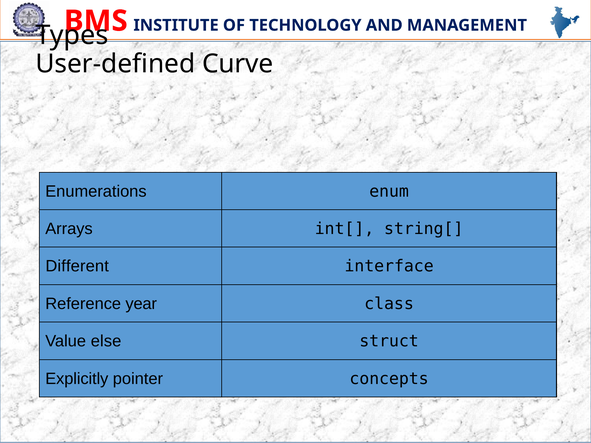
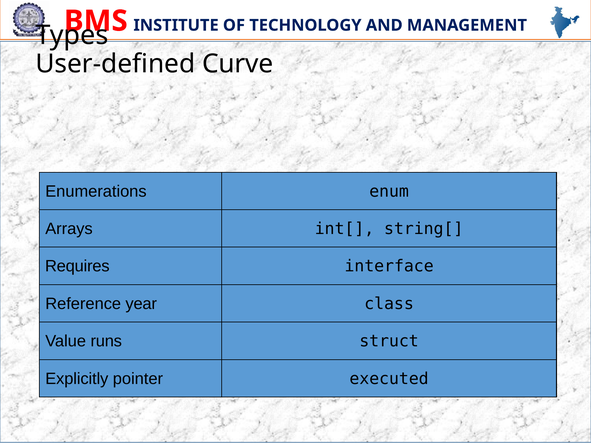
Different: Different -> Requires (77, 266)
else: else -> runs (106, 341)
concepts: concepts -> executed (389, 379)
